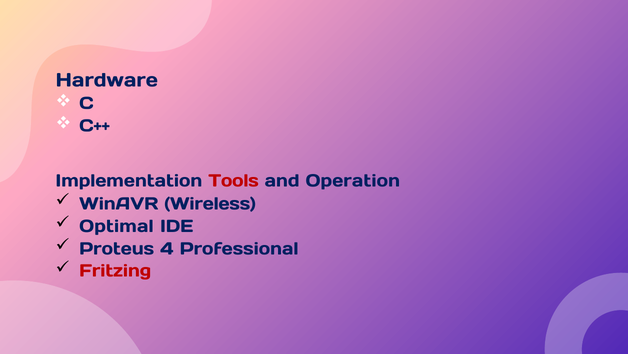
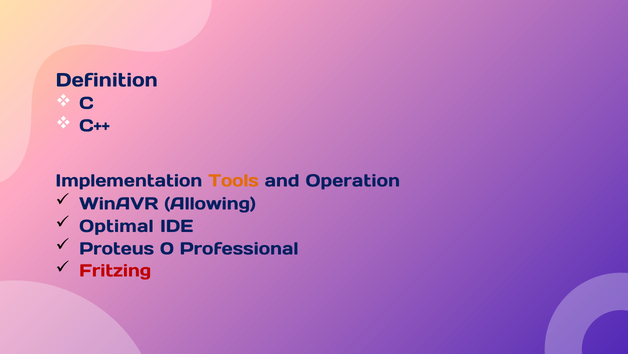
Hardware: Hardware -> Definition (107, 80)
Tools colour: red -> orange (234, 181)
Wireless: Wireless -> Allowing (210, 203)
4: 4 -> 0 (167, 248)
